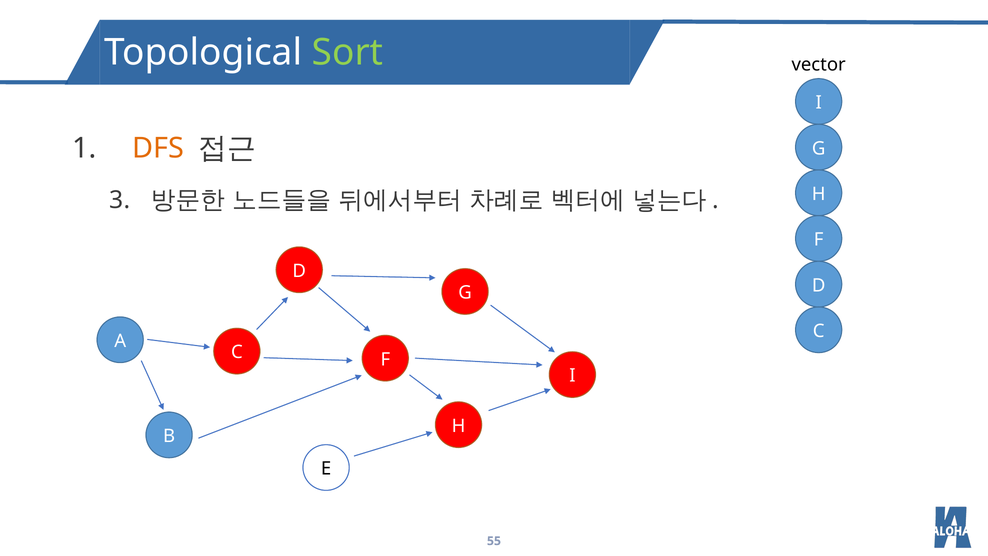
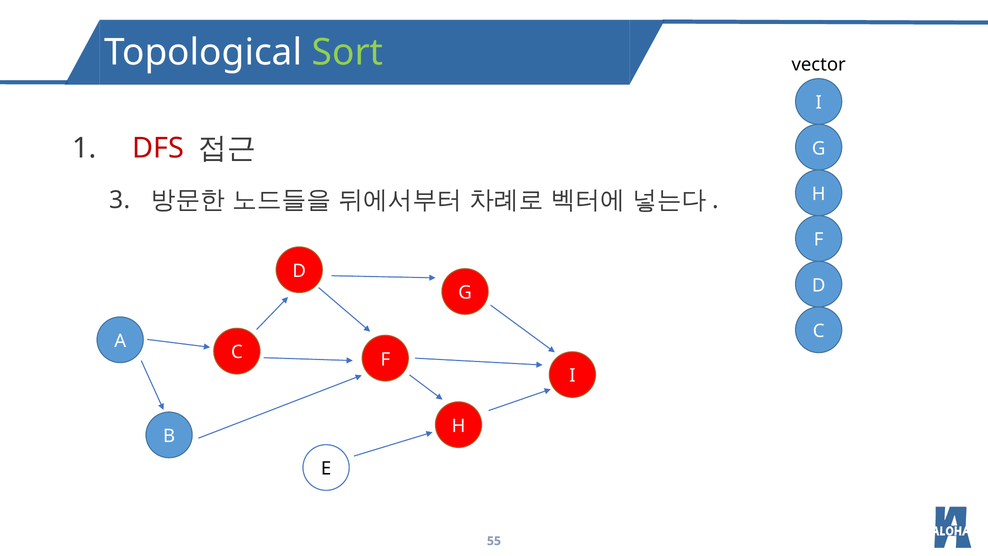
DFS colour: orange -> red (158, 148)
